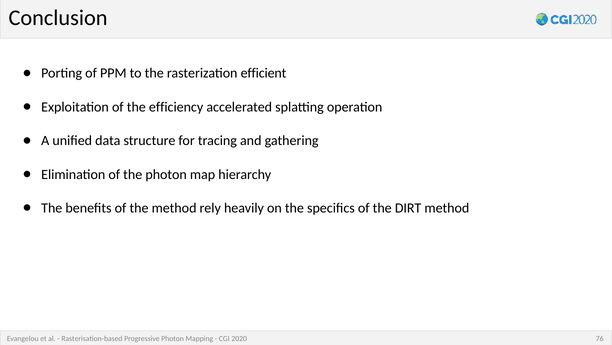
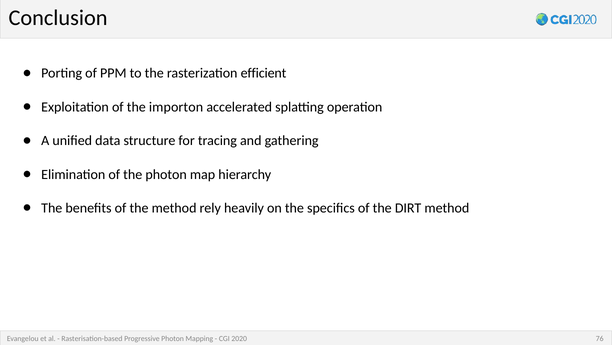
efficiency: efficiency -> importon (176, 107)
